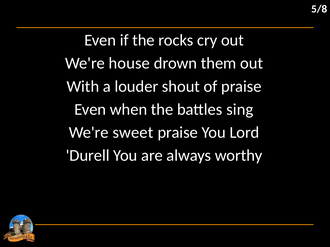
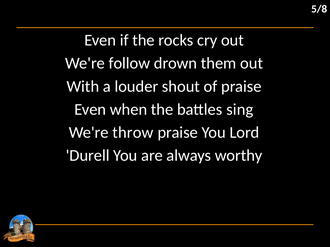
house: house -> follow (129, 63)
sweet: sweet -> throw (133, 133)
